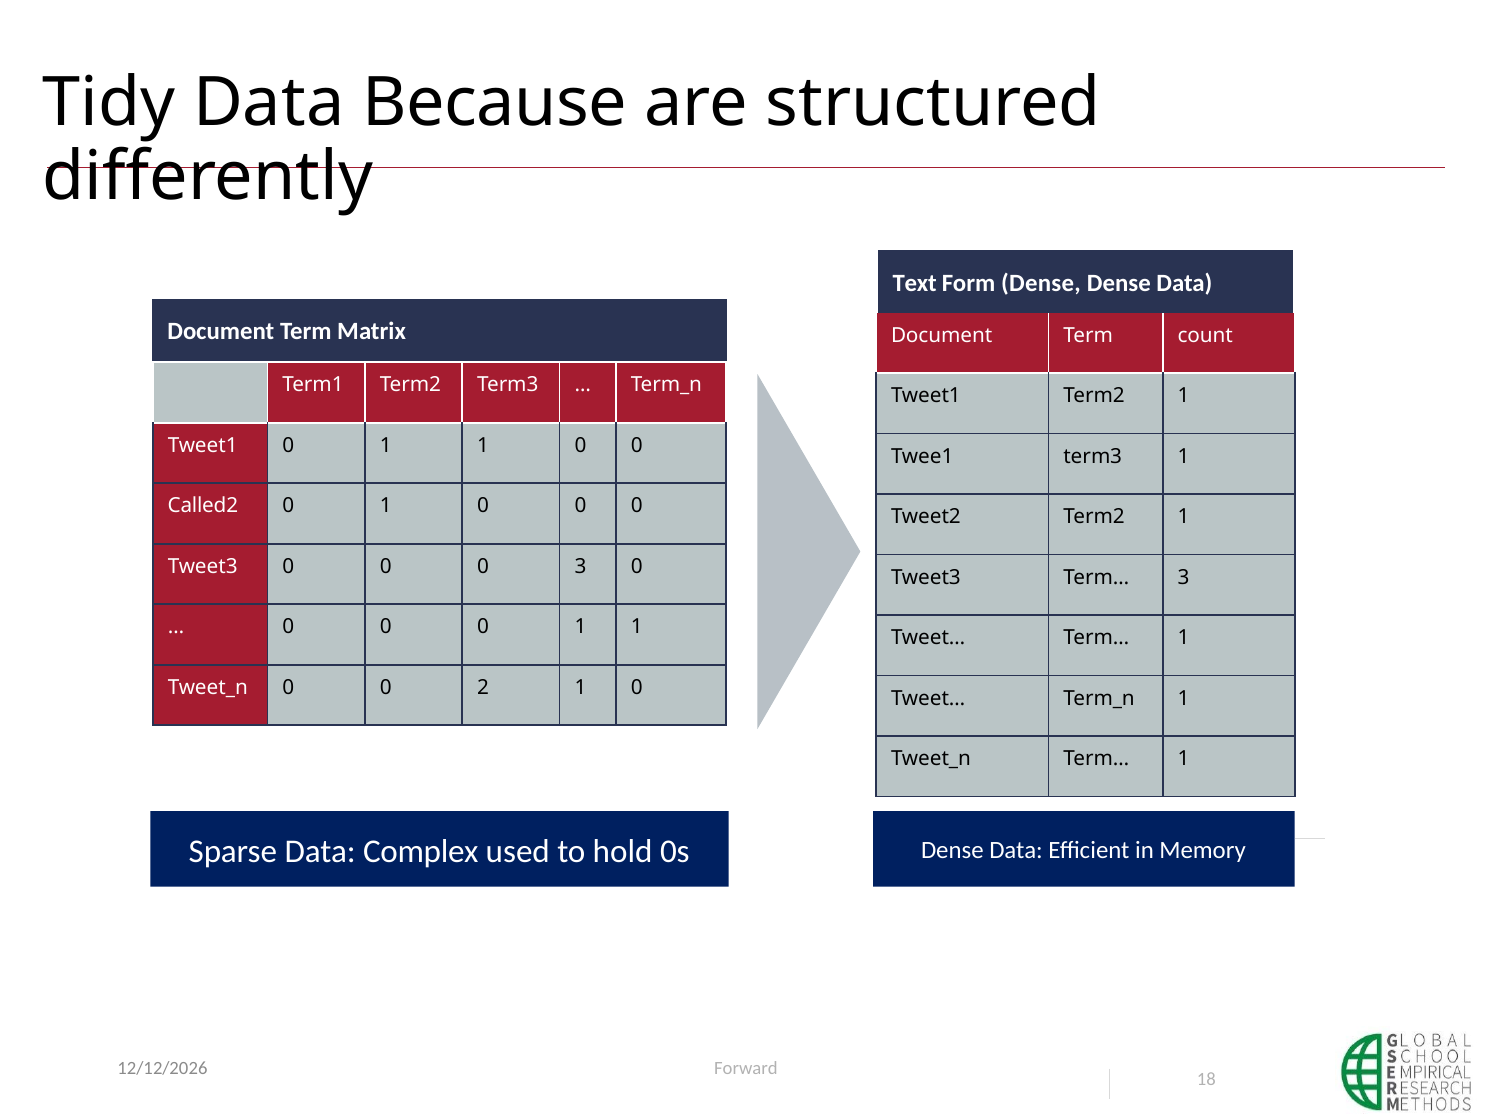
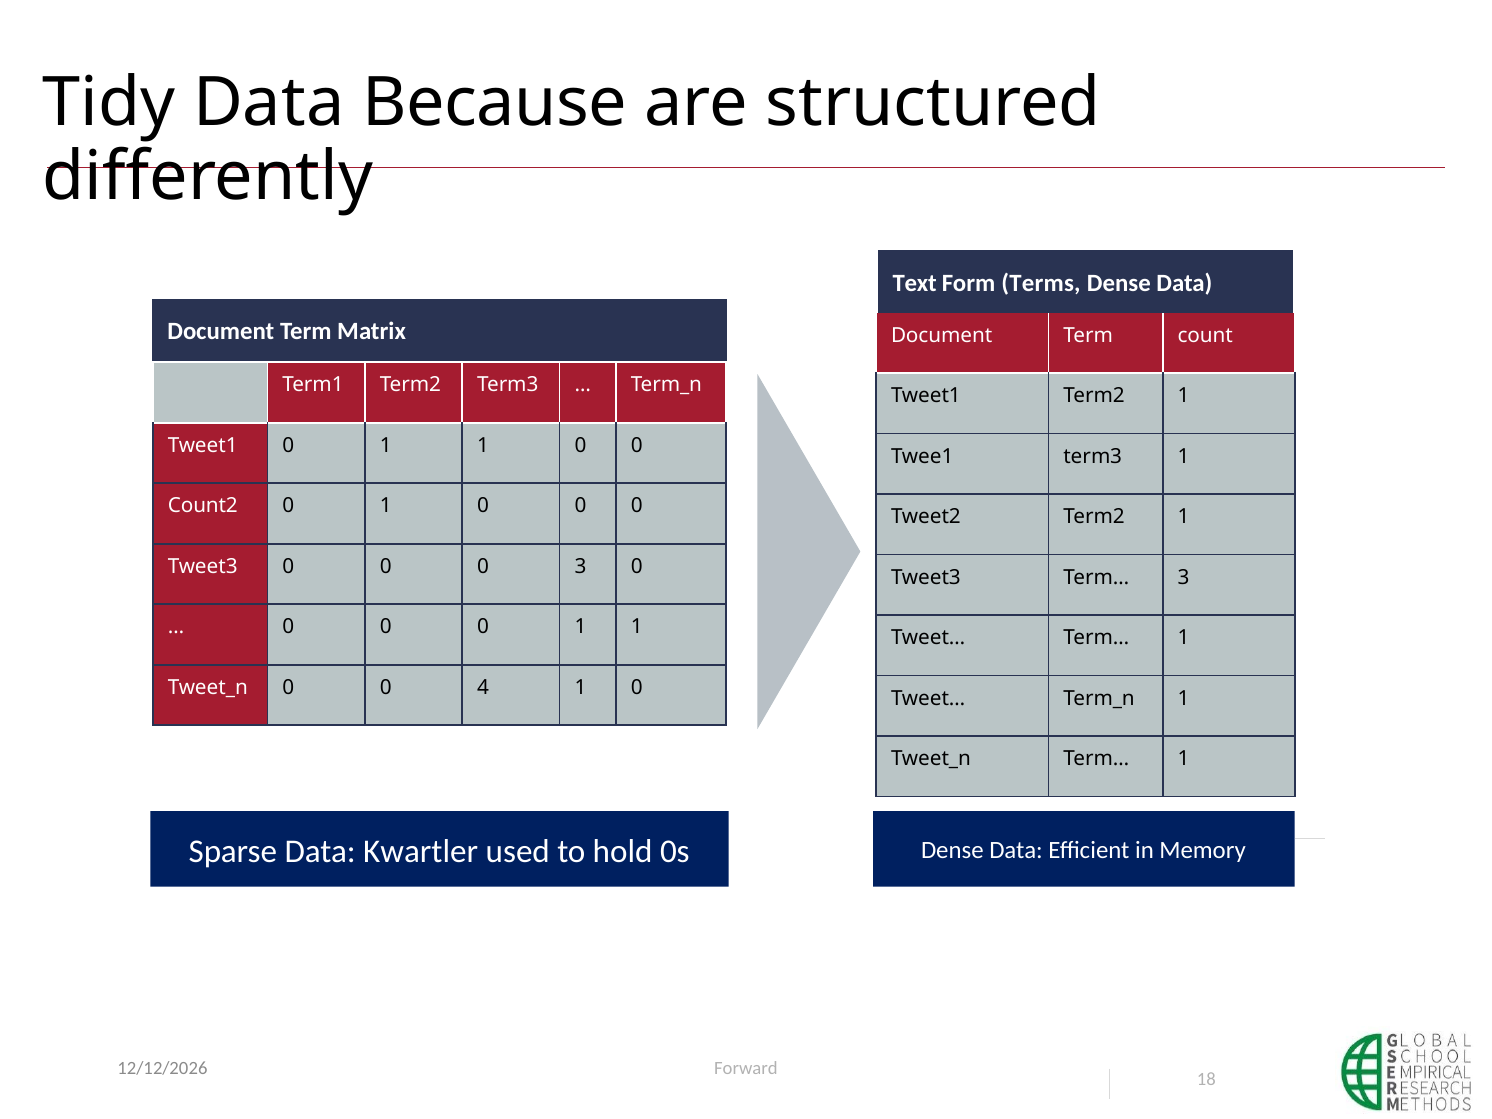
Form Dense: Dense -> Terms (1041, 283)
Called2: Called2 -> Count2 (203, 506)
2: 2 -> 4 (483, 688)
Complex: Complex -> Kwartler (421, 851)
